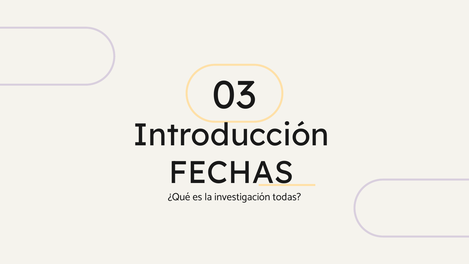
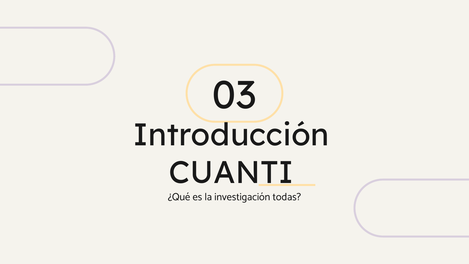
FECHAS: FECHAS -> CUANTI (231, 173)
